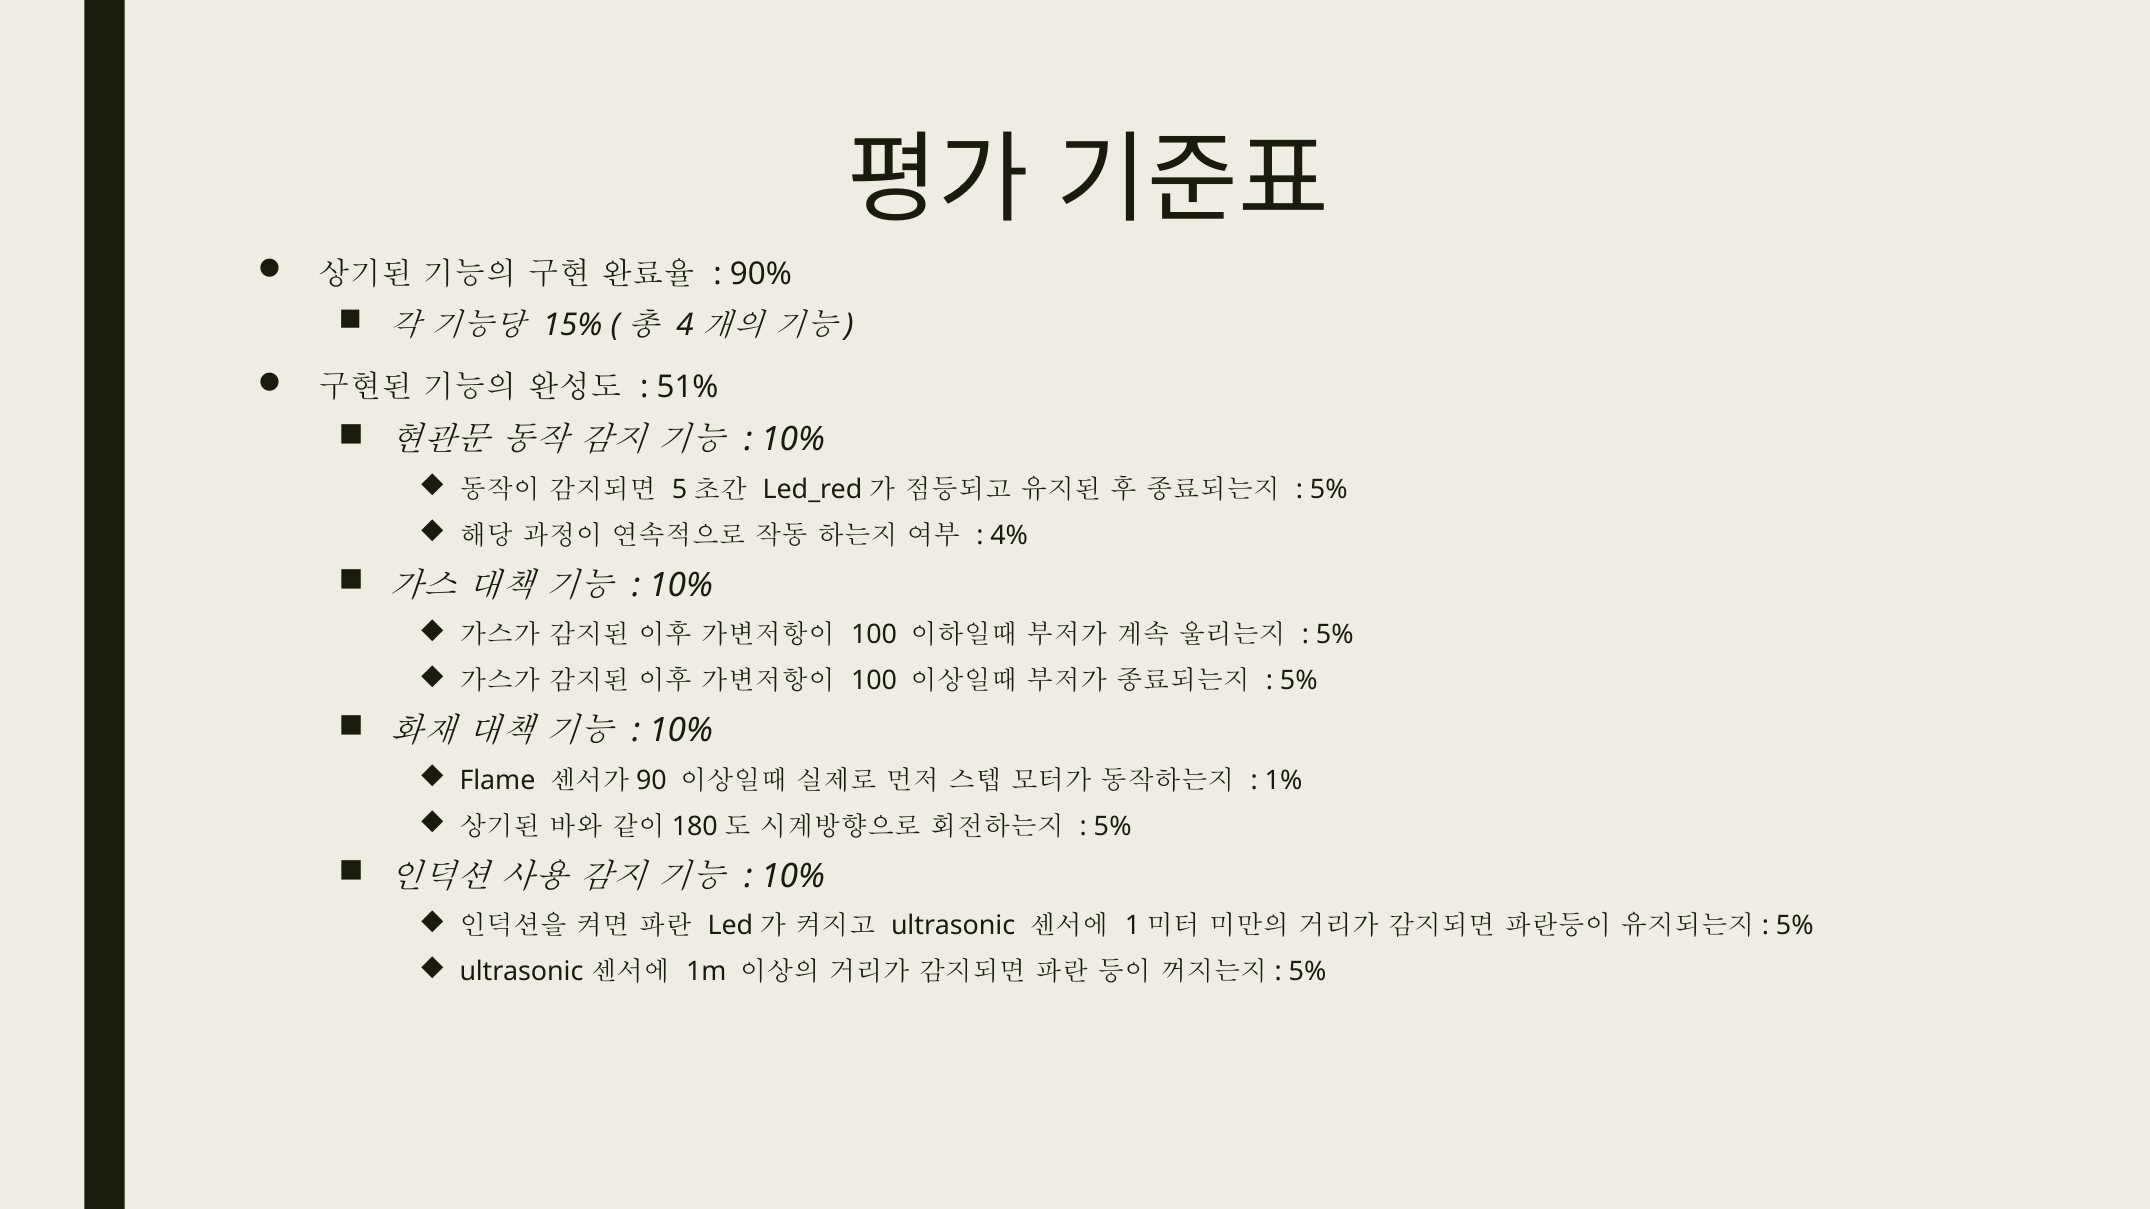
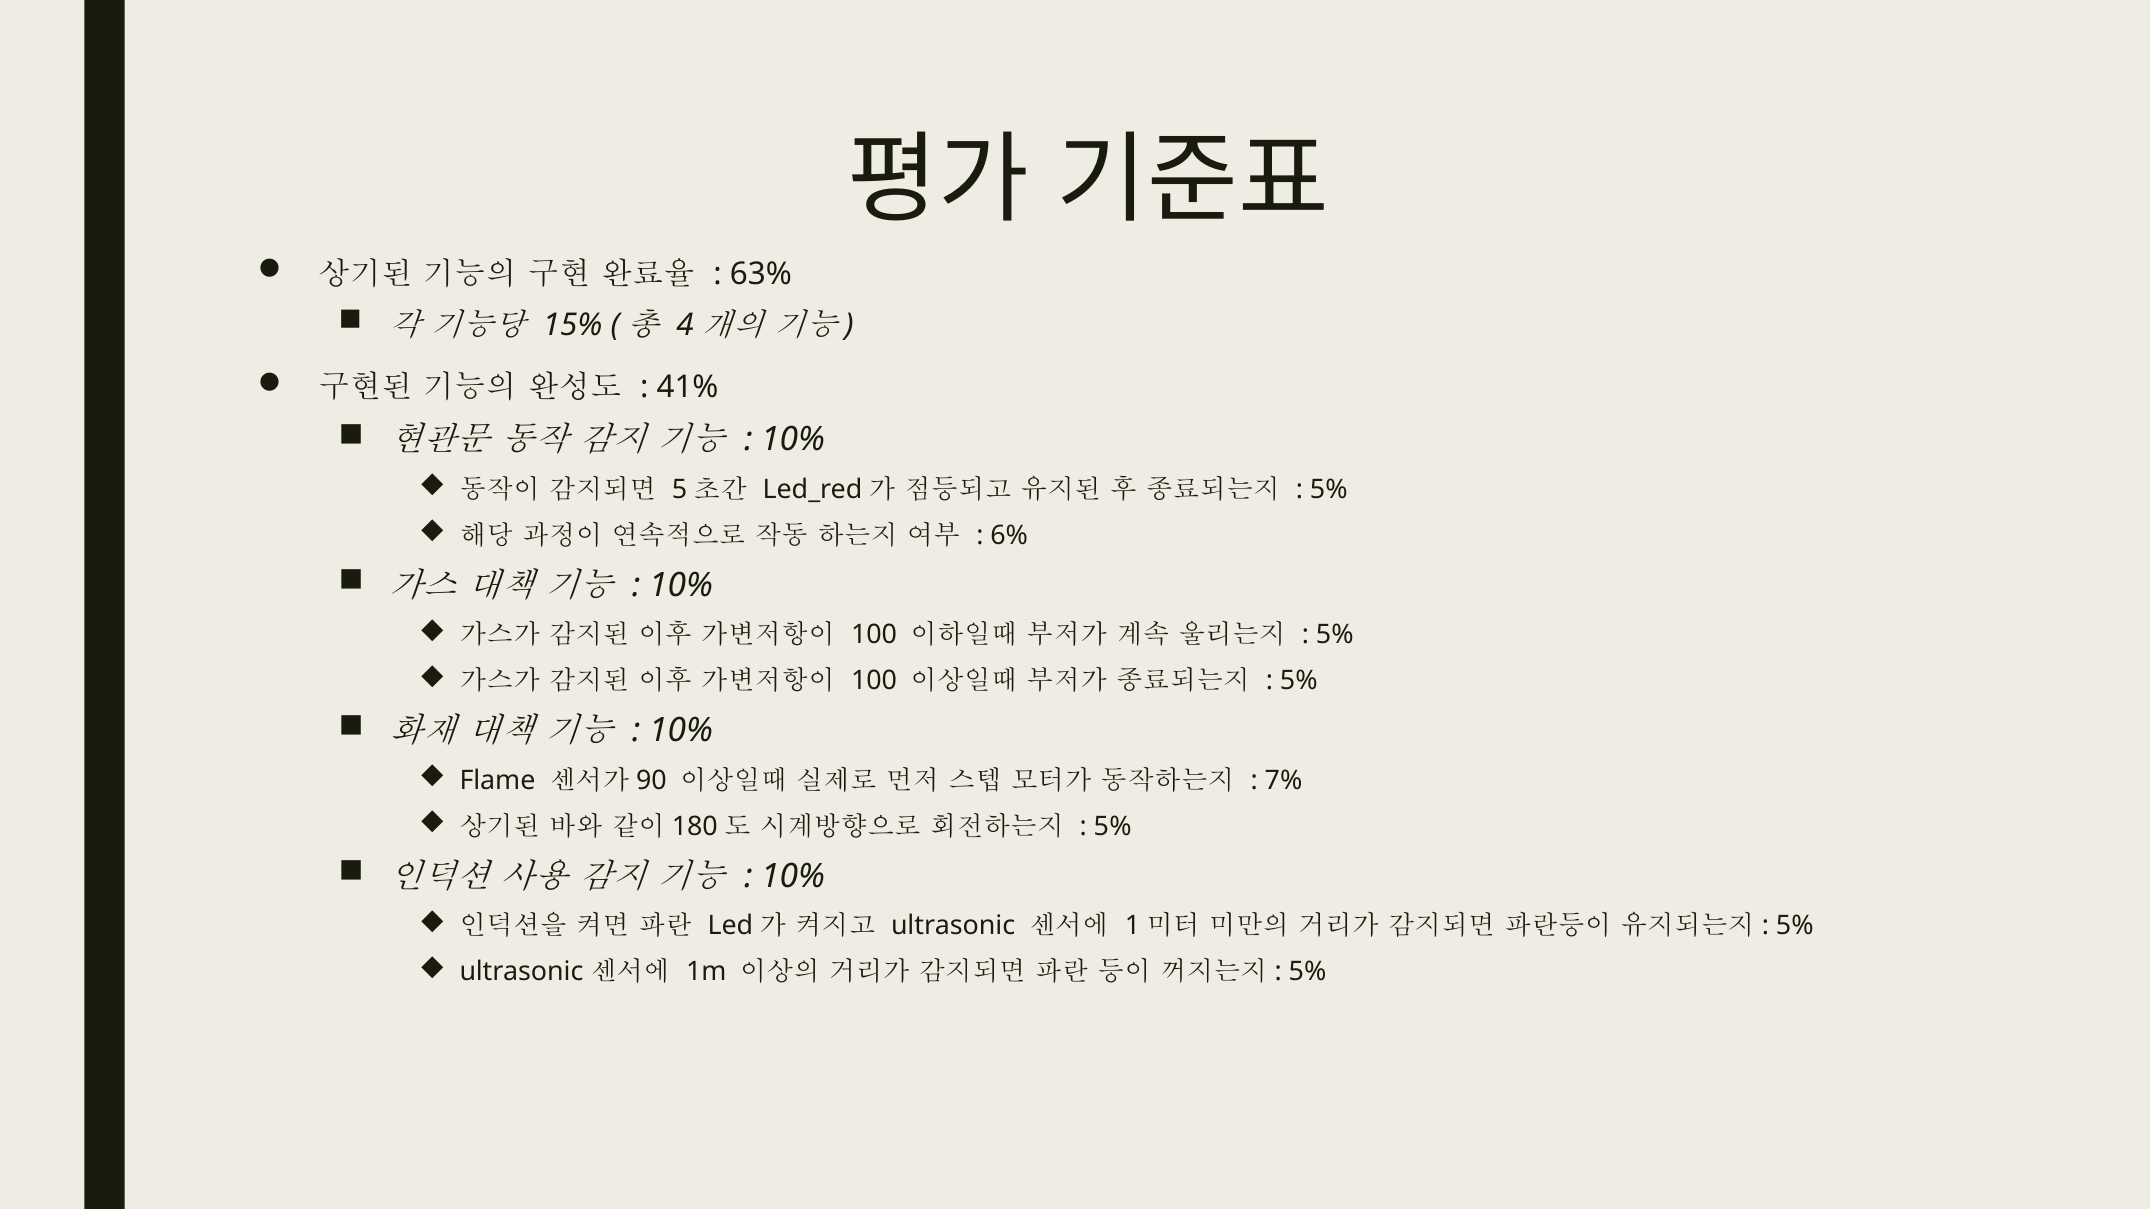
90%: 90% -> 63% (761, 274)
51%: 51% -> 41% (688, 387)
4%: 4% -> 6% (1009, 536)
1%: 1% -> 7% (1283, 781)
